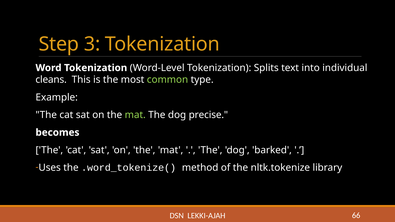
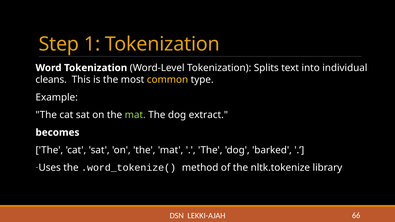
3: 3 -> 1 (92, 44)
common colour: light green -> yellow (167, 80)
precise: precise -> extract (208, 115)
